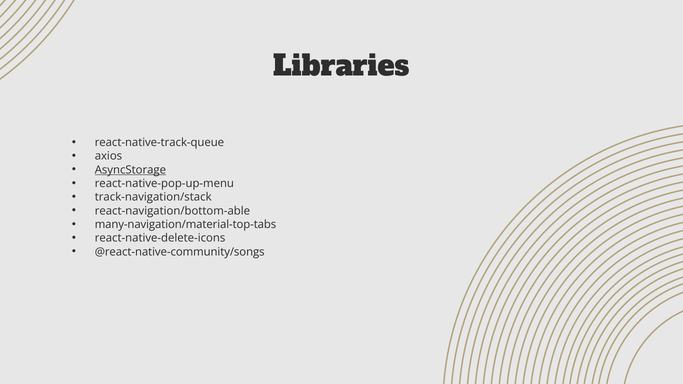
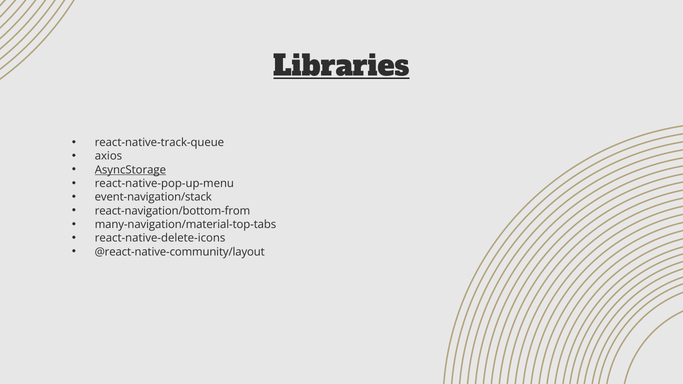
Libraries underline: none -> present (341, 66)
track-navigation/stack: track-navigation/stack -> event-navigation/stack (153, 197)
react-navigation/bottom-able: react-navigation/bottom-able -> react-navigation/bottom-from (172, 211)
@react-native-community/songs: @react-native-community/songs -> @react-native-community/layout (180, 252)
